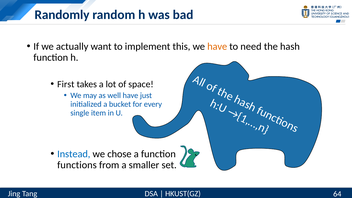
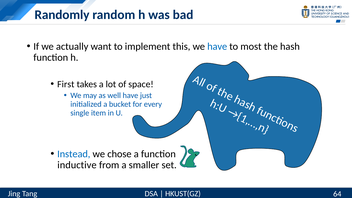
have colour: orange -> blue (217, 46)
need: need -> most (251, 46)
functions: functions -> inductive (77, 165)
